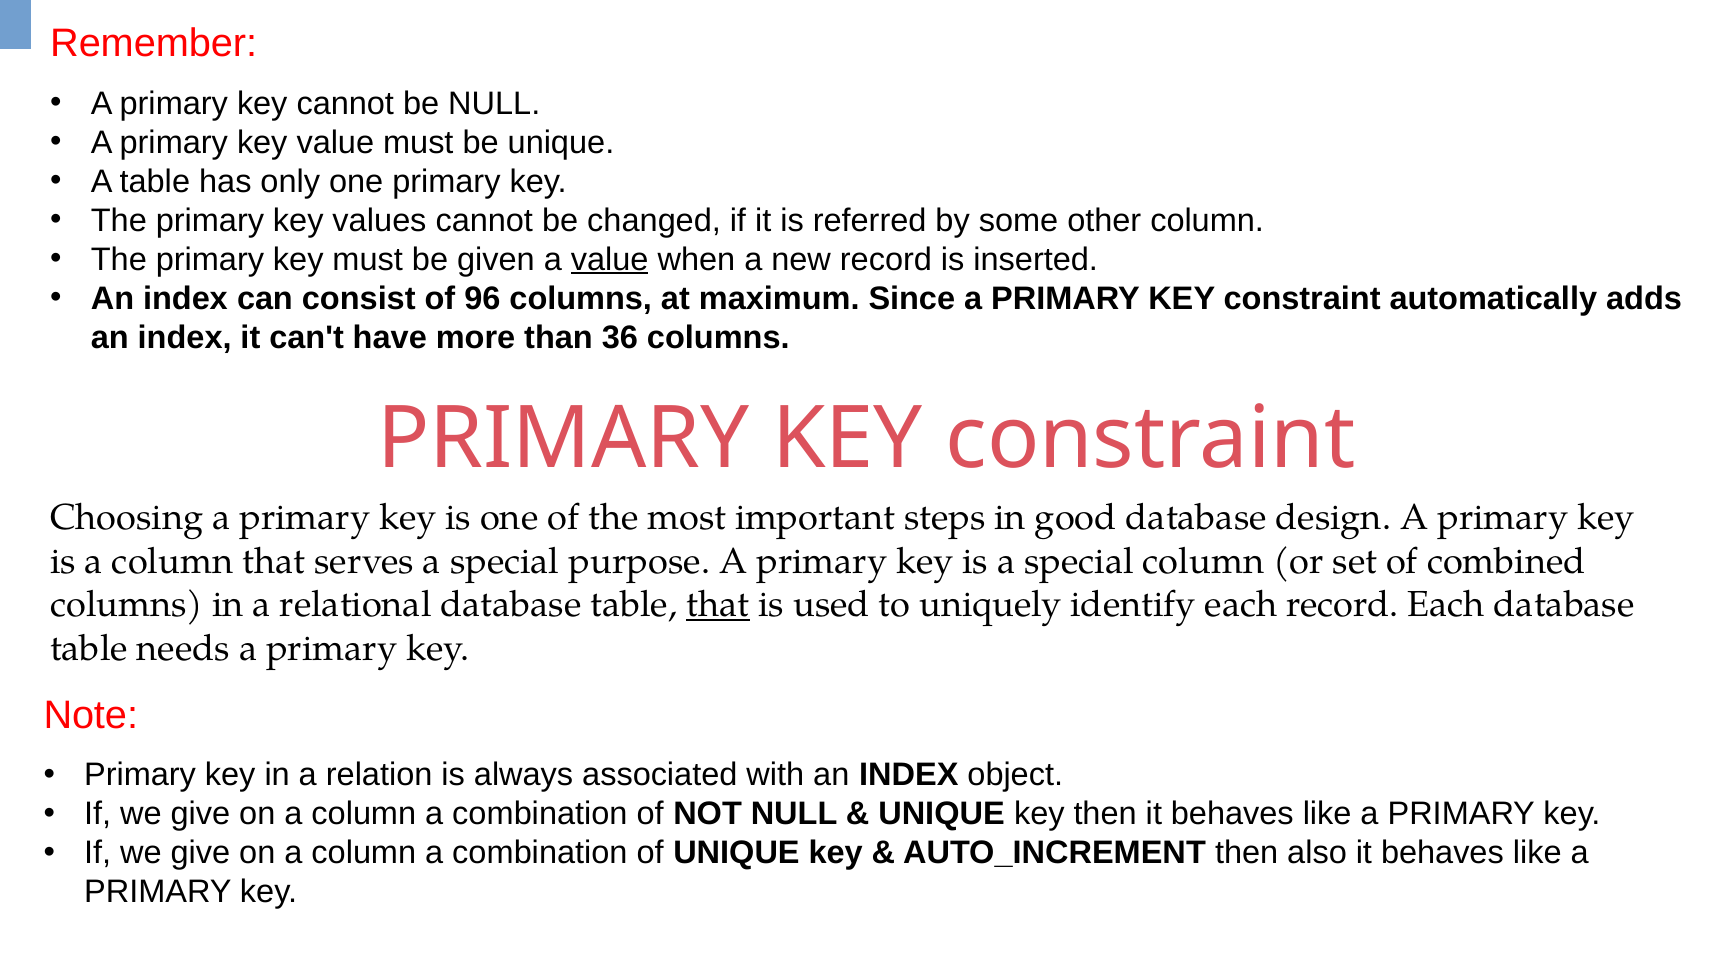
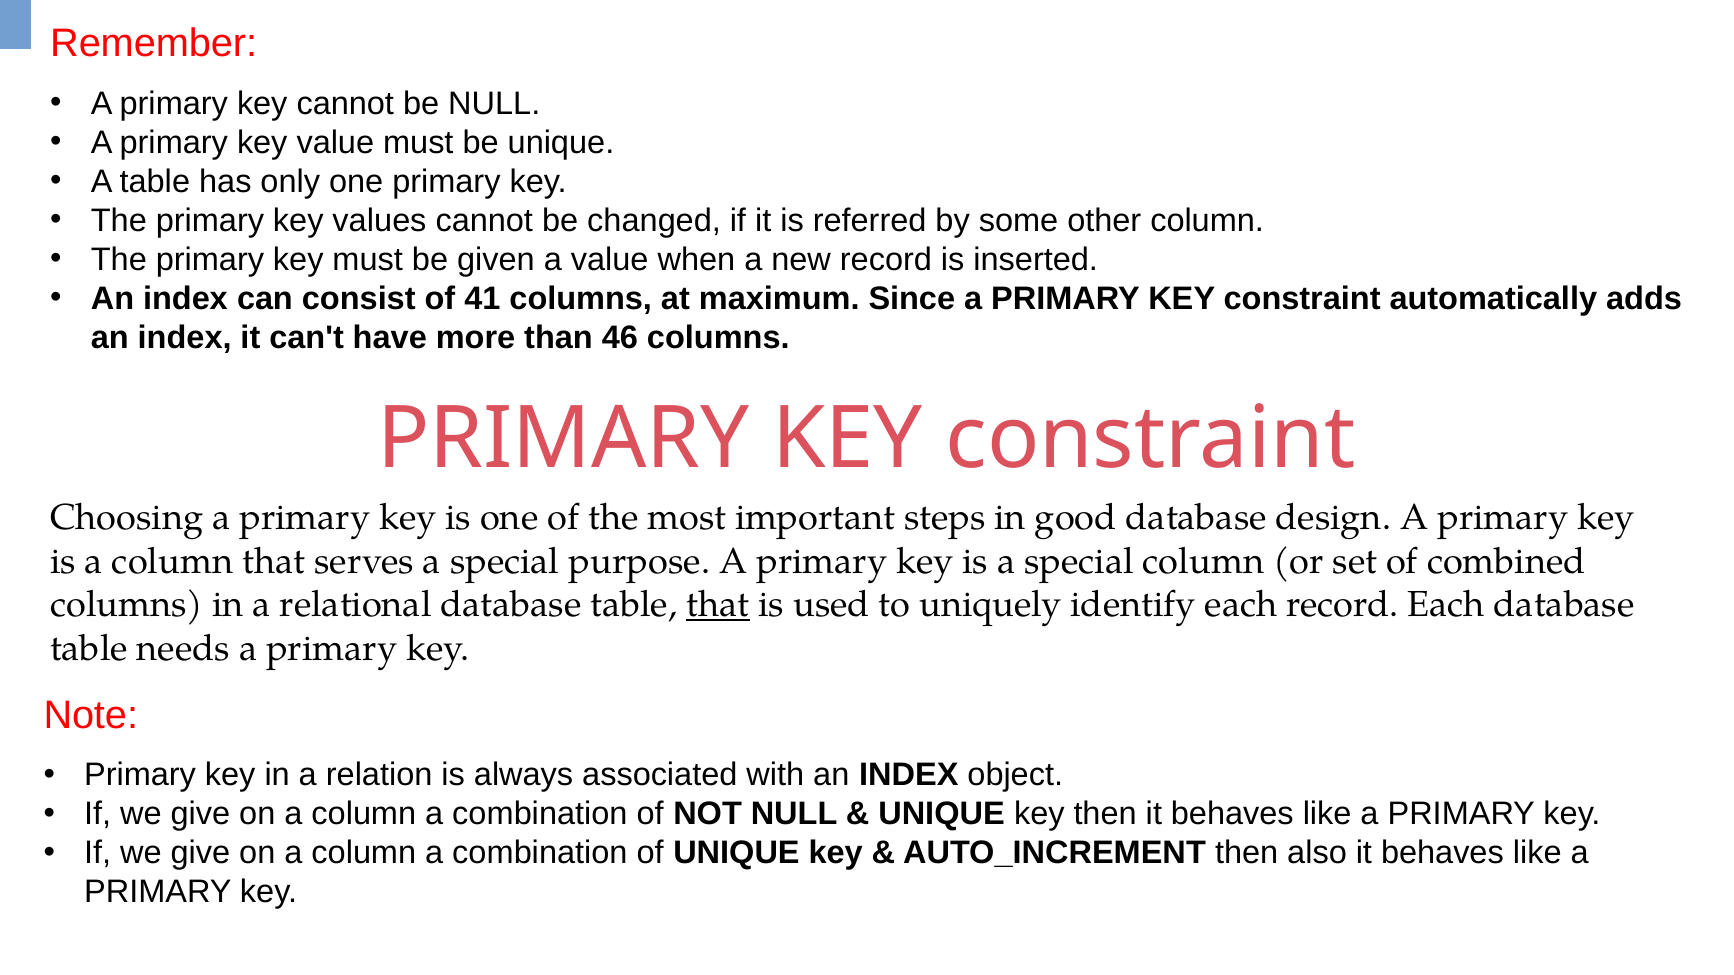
value underline: present -> none (610, 259)
96: 96 -> 41 (482, 298)
36: 36 -> 46 (620, 337)
